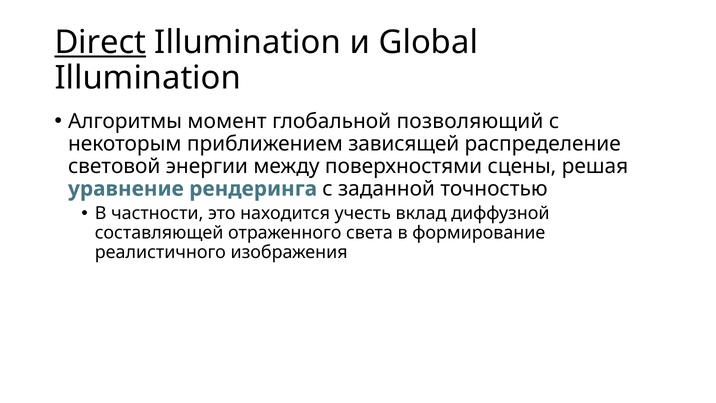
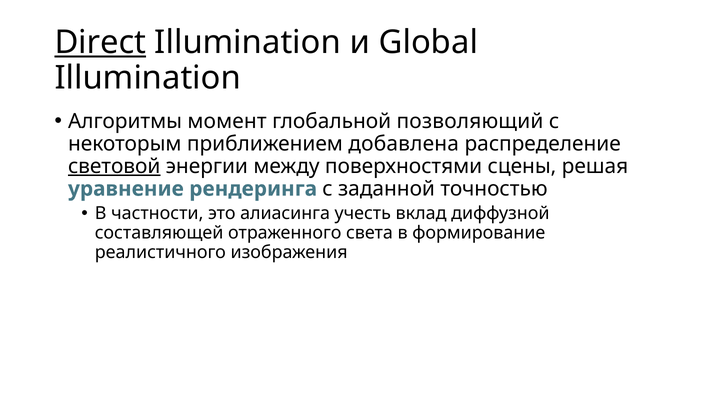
зависящей: зависящей -> добавлена (404, 144)
световой underline: none -> present (114, 166)
находится: находится -> алиасинга (285, 213)
